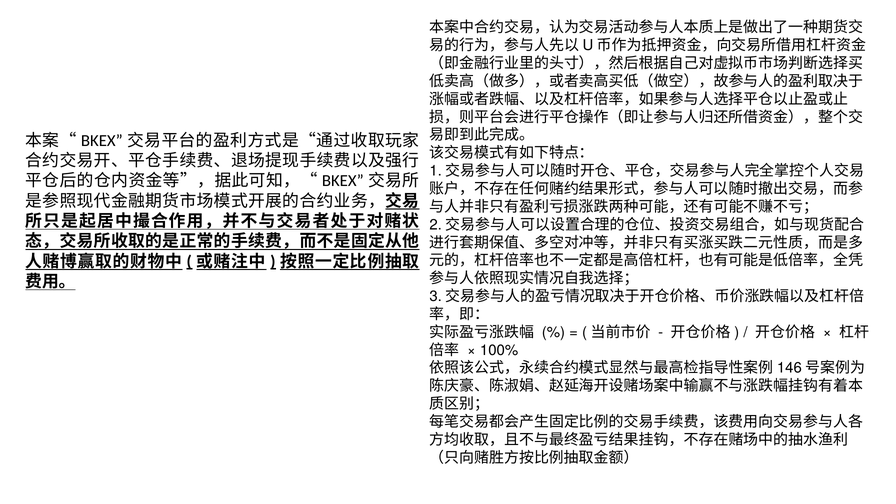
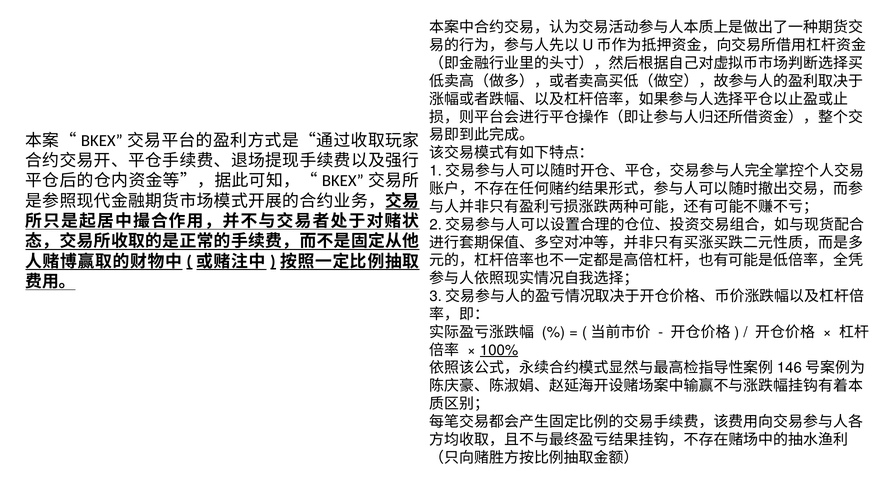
100% underline: none -> present (499, 350)
